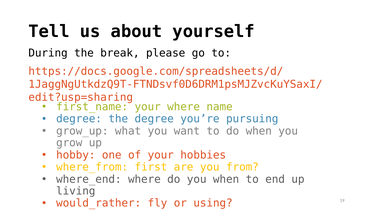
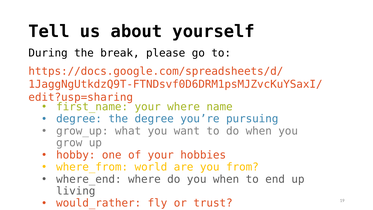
first: first -> world (151, 167)
using: using -> trust (213, 203)
